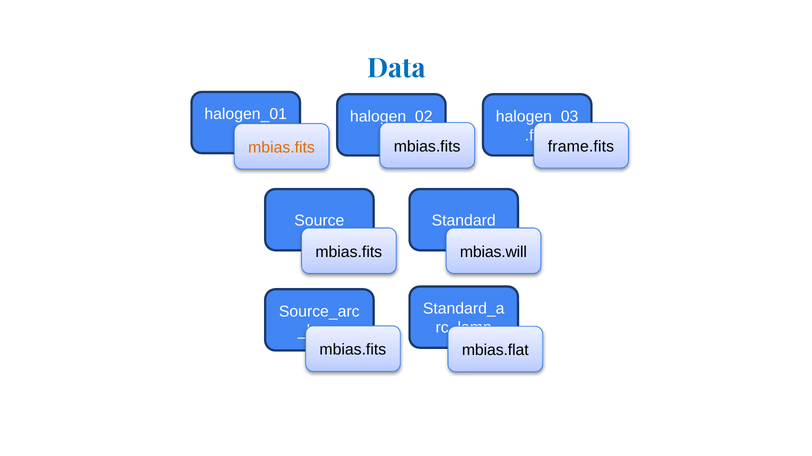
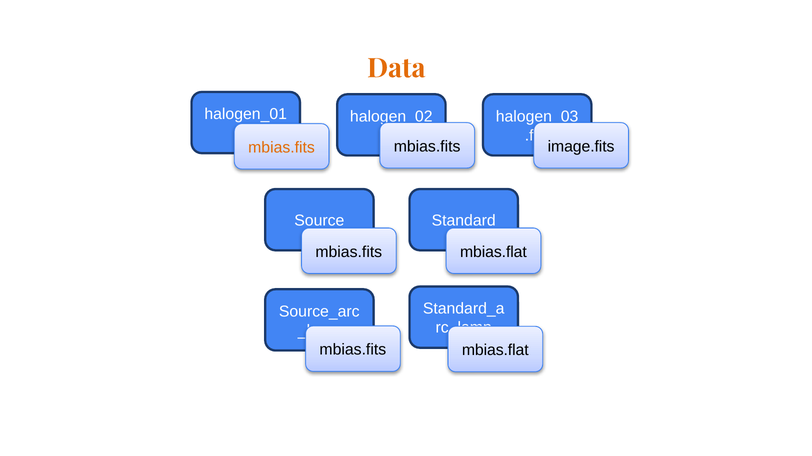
Data colour: blue -> orange (396, 68)
frame.fits: frame.fits -> image.fits (581, 147)
mbias.will: mbias.will -> mbias.flat (493, 252)
